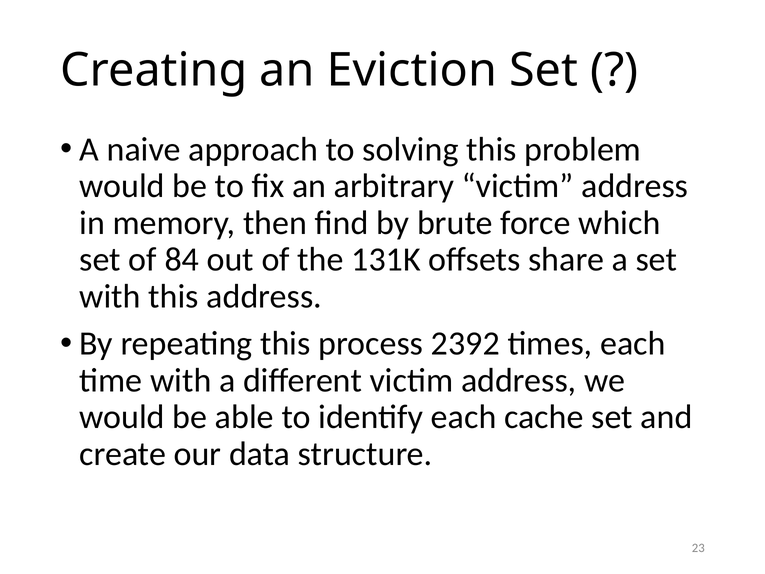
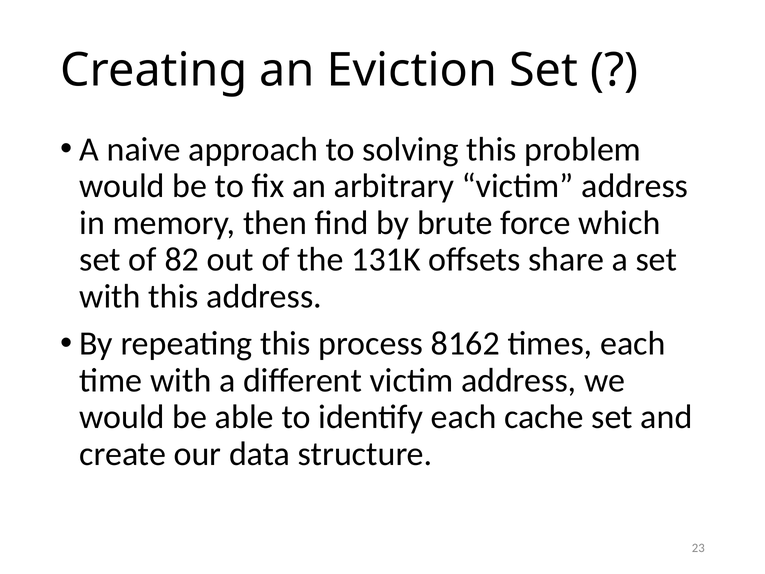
84: 84 -> 82 (182, 259)
2392: 2392 -> 8162 (465, 344)
